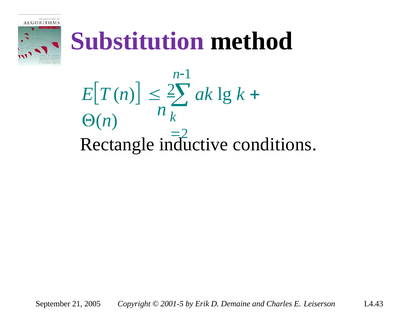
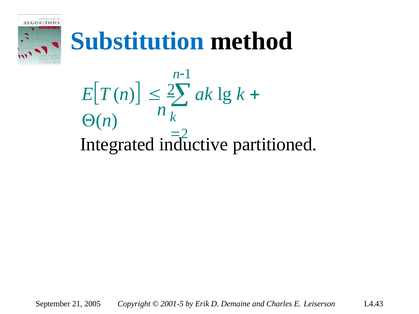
Substitution colour: purple -> blue (137, 41)
Rectangle: Rectangle -> Integrated (117, 144)
conditions: conditions -> partitioned (275, 144)
